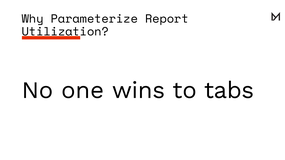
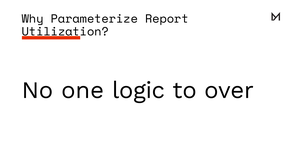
wins: wins -> logic (139, 90)
tabs: tabs -> over (229, 90)
